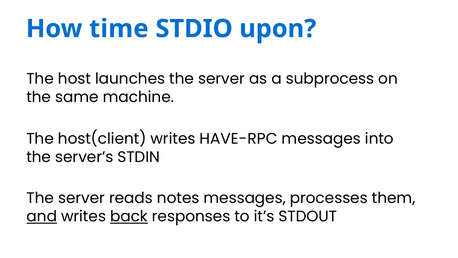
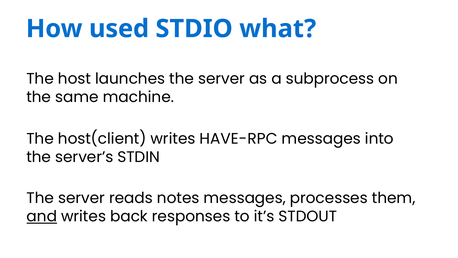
time: time -> used (119, 29)
upon: upon -> what (278, 29)
back underline: present -> none (129, 216)
